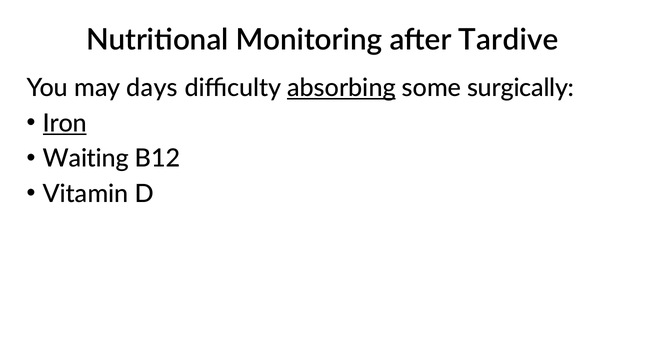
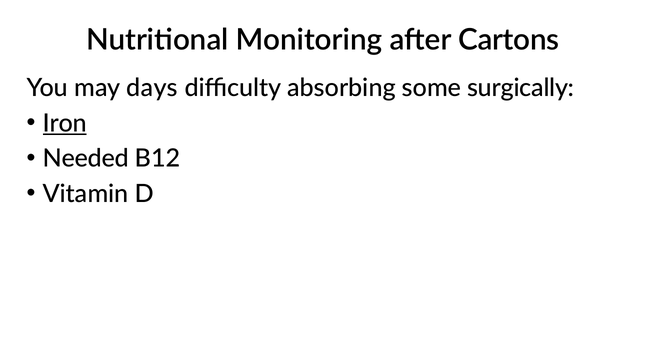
Tardive: Tardive -> Cartons (509, 40)
absorbing underline: present -> none (341, 88)
Waiting: Waiting -> Needed (86, 159)
